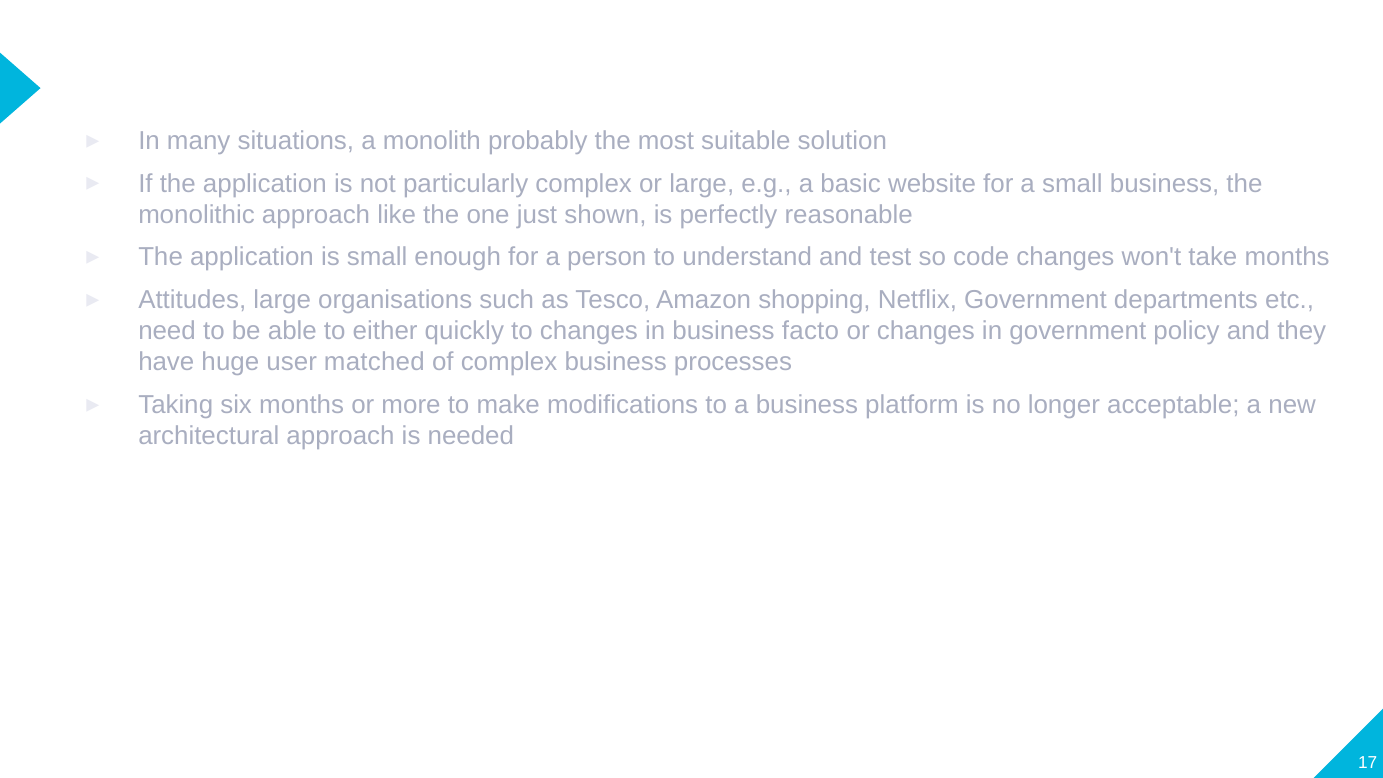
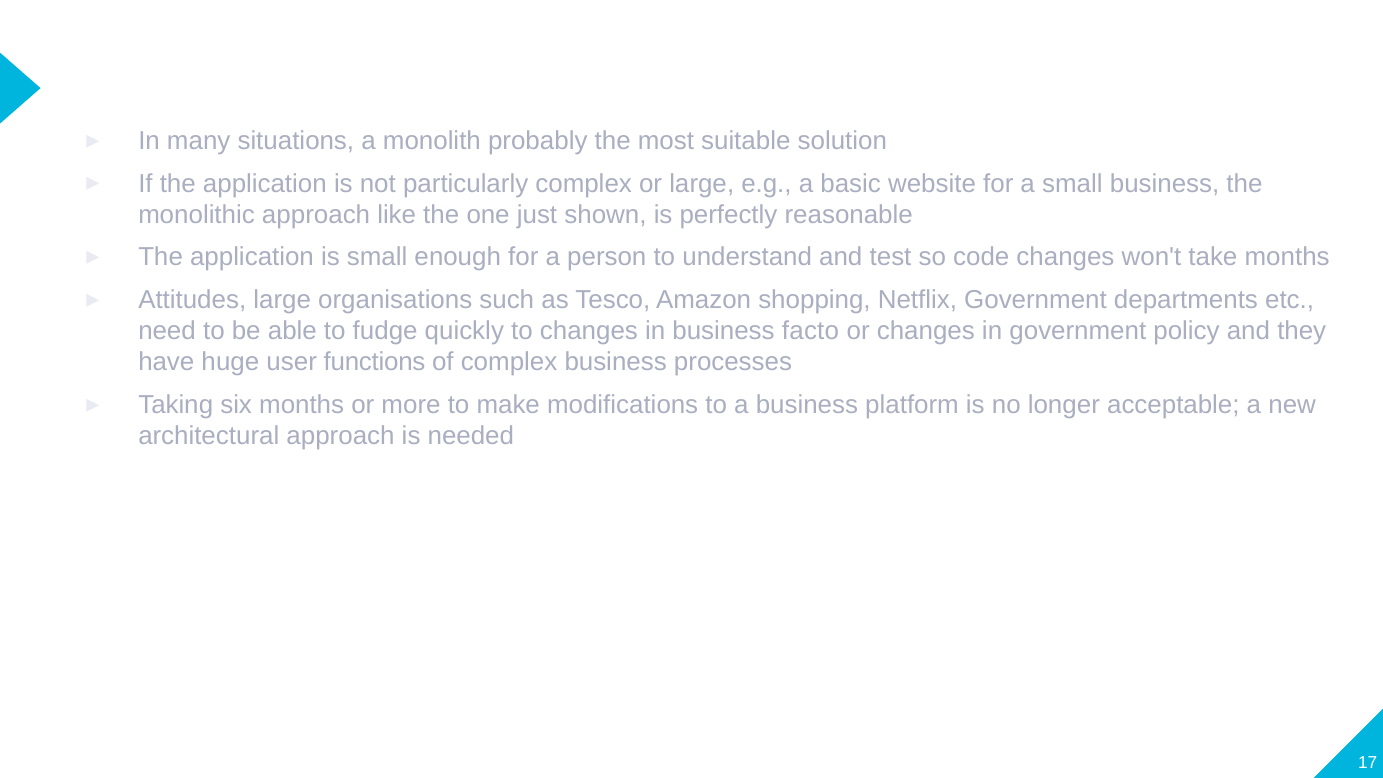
either: either -> fudge (385, 331)
matched: matched -> functions (375, 362)
